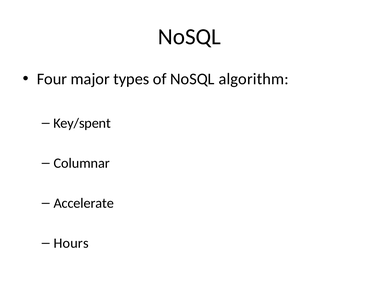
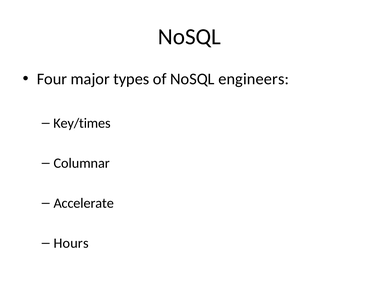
algorithm: algorithm -> engineers (254, 79)
Key/spent: Key/spent -> Key/times (82, 123)
